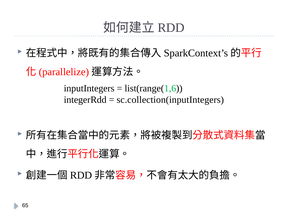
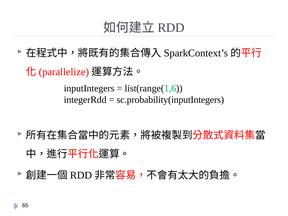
sc.collection(inputIntegers: sc.collection(inputIntegers -> sc.probability(inputIntegers (170, 100)
